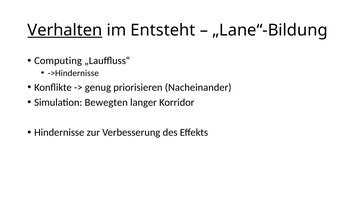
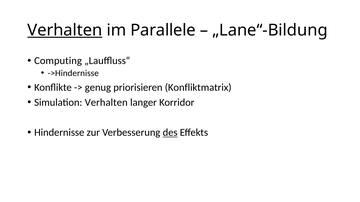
Entsteht: Entsteht -> Parallele (163, 30)
Nacheinander: Nacheinander -> Konfliktmatrix (198, 88)
Simulation Bewegten: Bewegten -> Verhalten (106, 103)
des underline: none -> present (170, 133)
